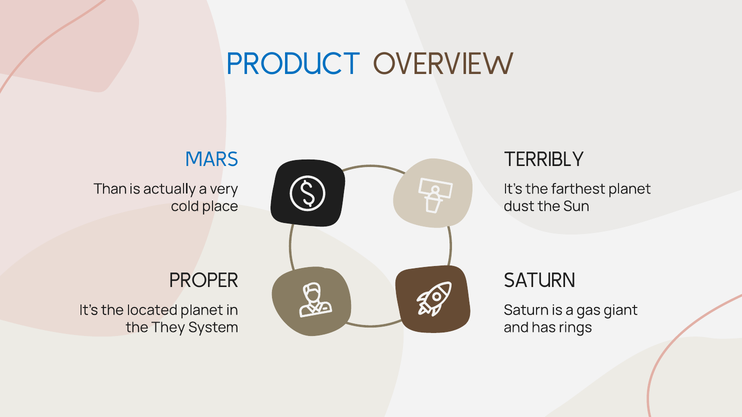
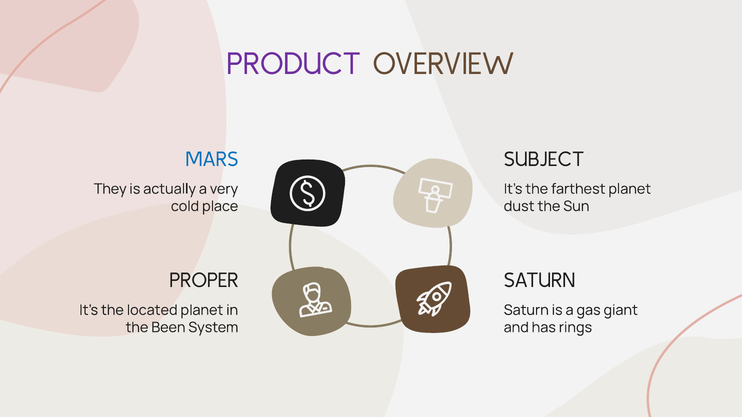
PRODUCT colour: blue -> purple (294, 64)
TERRIBLY: TERRIBLY -> SUBJECT (544, 159)
Than: Than -> They (110, 189)
They: They -> Been (168, 328)
